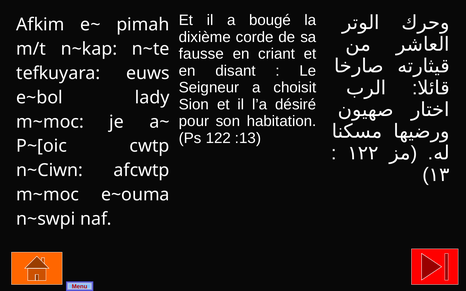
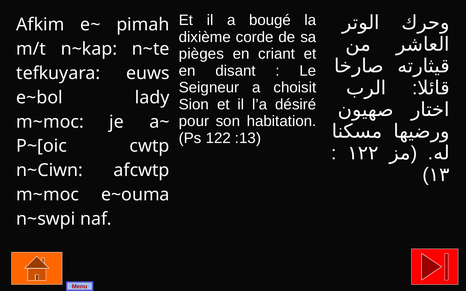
fausse: fausse -> pièges (201, 54)
